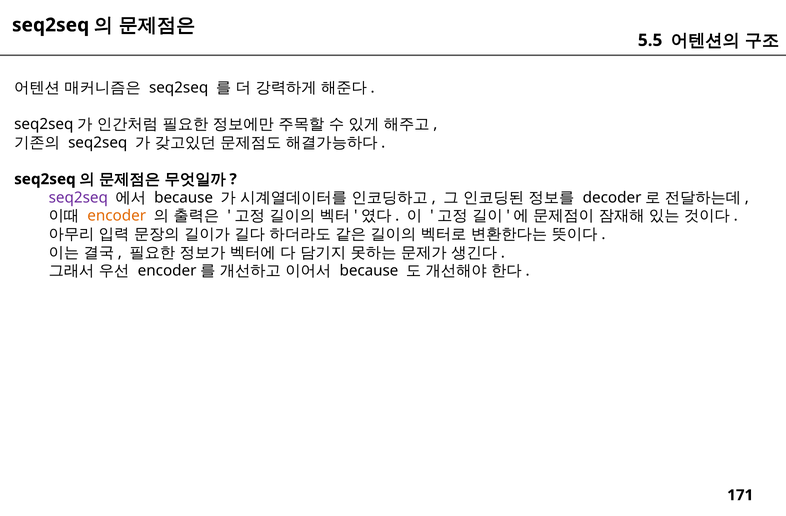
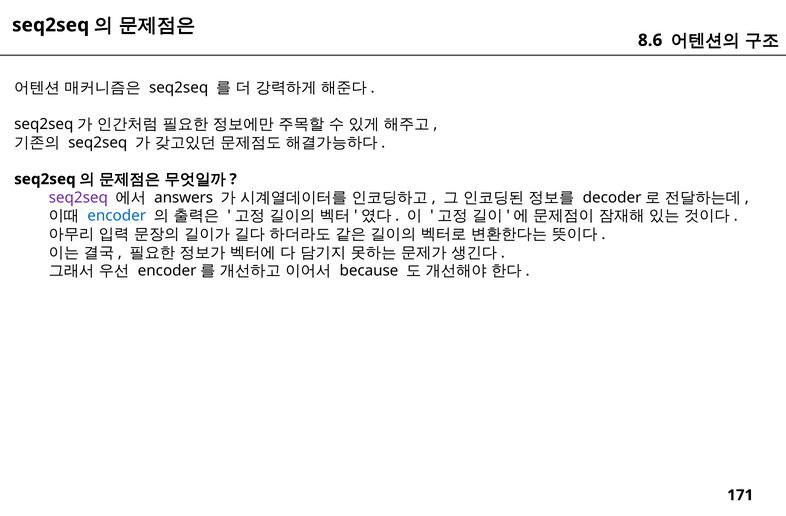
5.5: 5.5 -> 8.6 (650, 40)
because: because -> answers (184, 198)
encoder colour: orange -> blue (117, 216)
